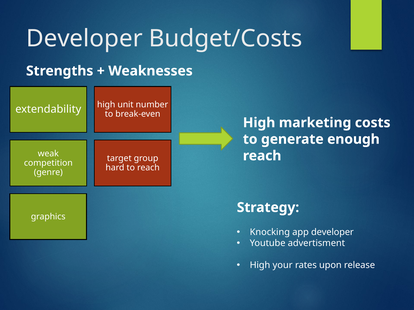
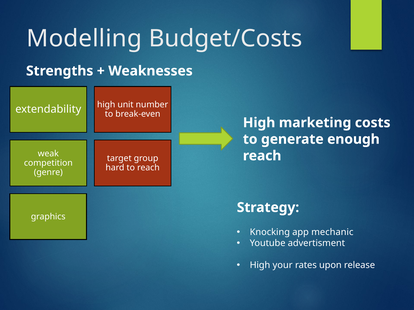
Developer: Developer -> Modelling (84, 39)
app developer: developer -> mechanic (332, 233)
